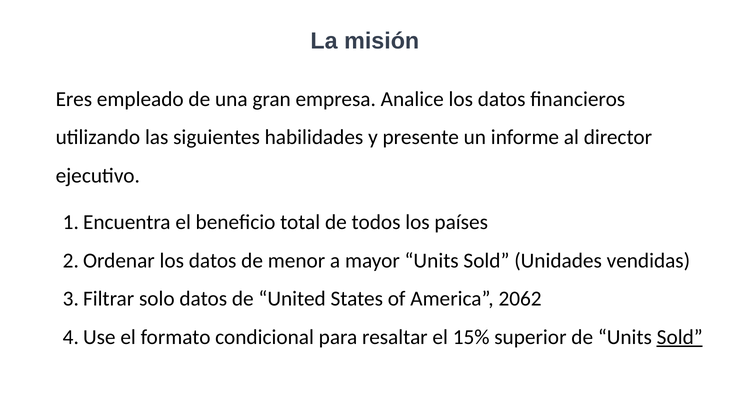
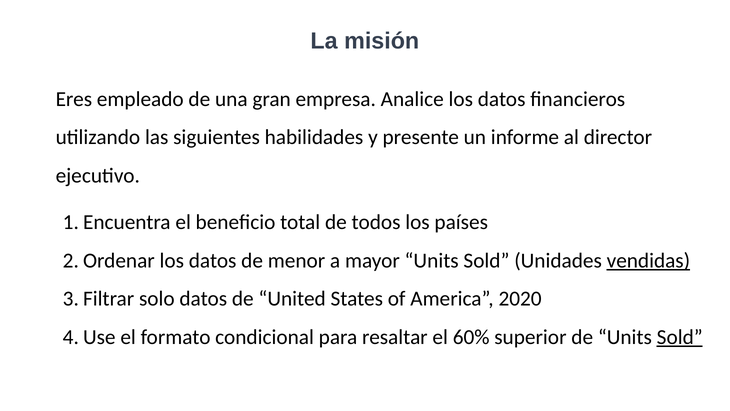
vendidas underline: none -> present (648, 260)
2062: 2062 -> 2020 (520, 299)
15%: 15% -> 60% (471, 337)
